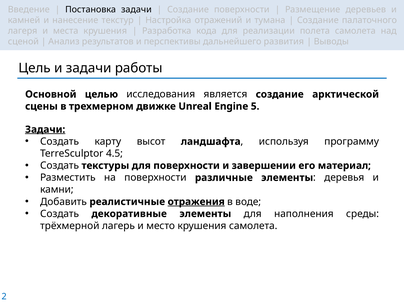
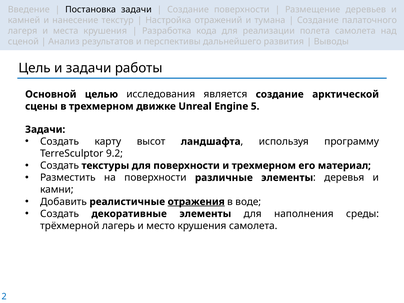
Задачи underline: present -> none (45, 130)
4.5: 4.5 -> 9.2 (114, 154)
и завершении: завершении -> трехмерном (264, 166)
